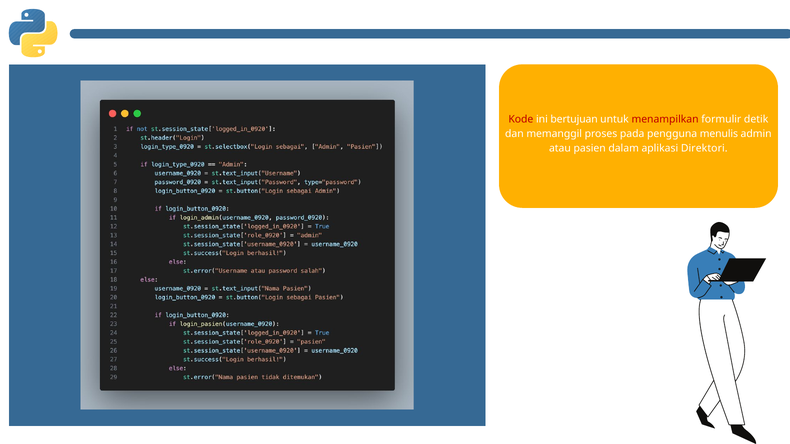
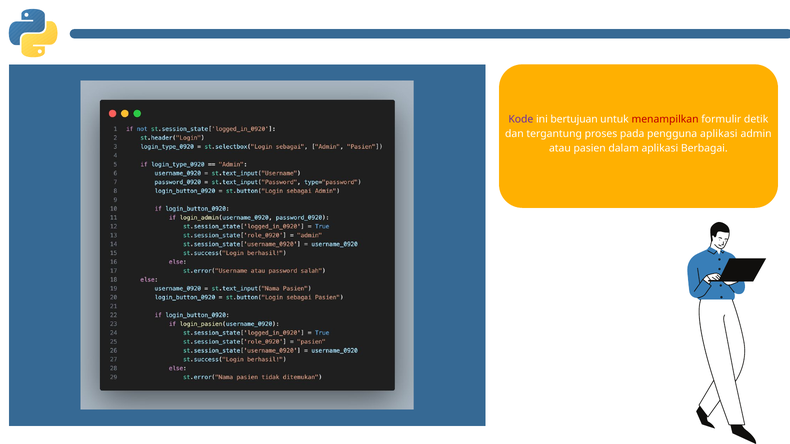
Kode colour: red -> purple (521, 119)
memanggil: memanggil -> tergantung (554, 134)
pengguna menulis: menulis -> aplikasi (719, 134)
Direktori: Direktori -> Berbagai (704, 149)
